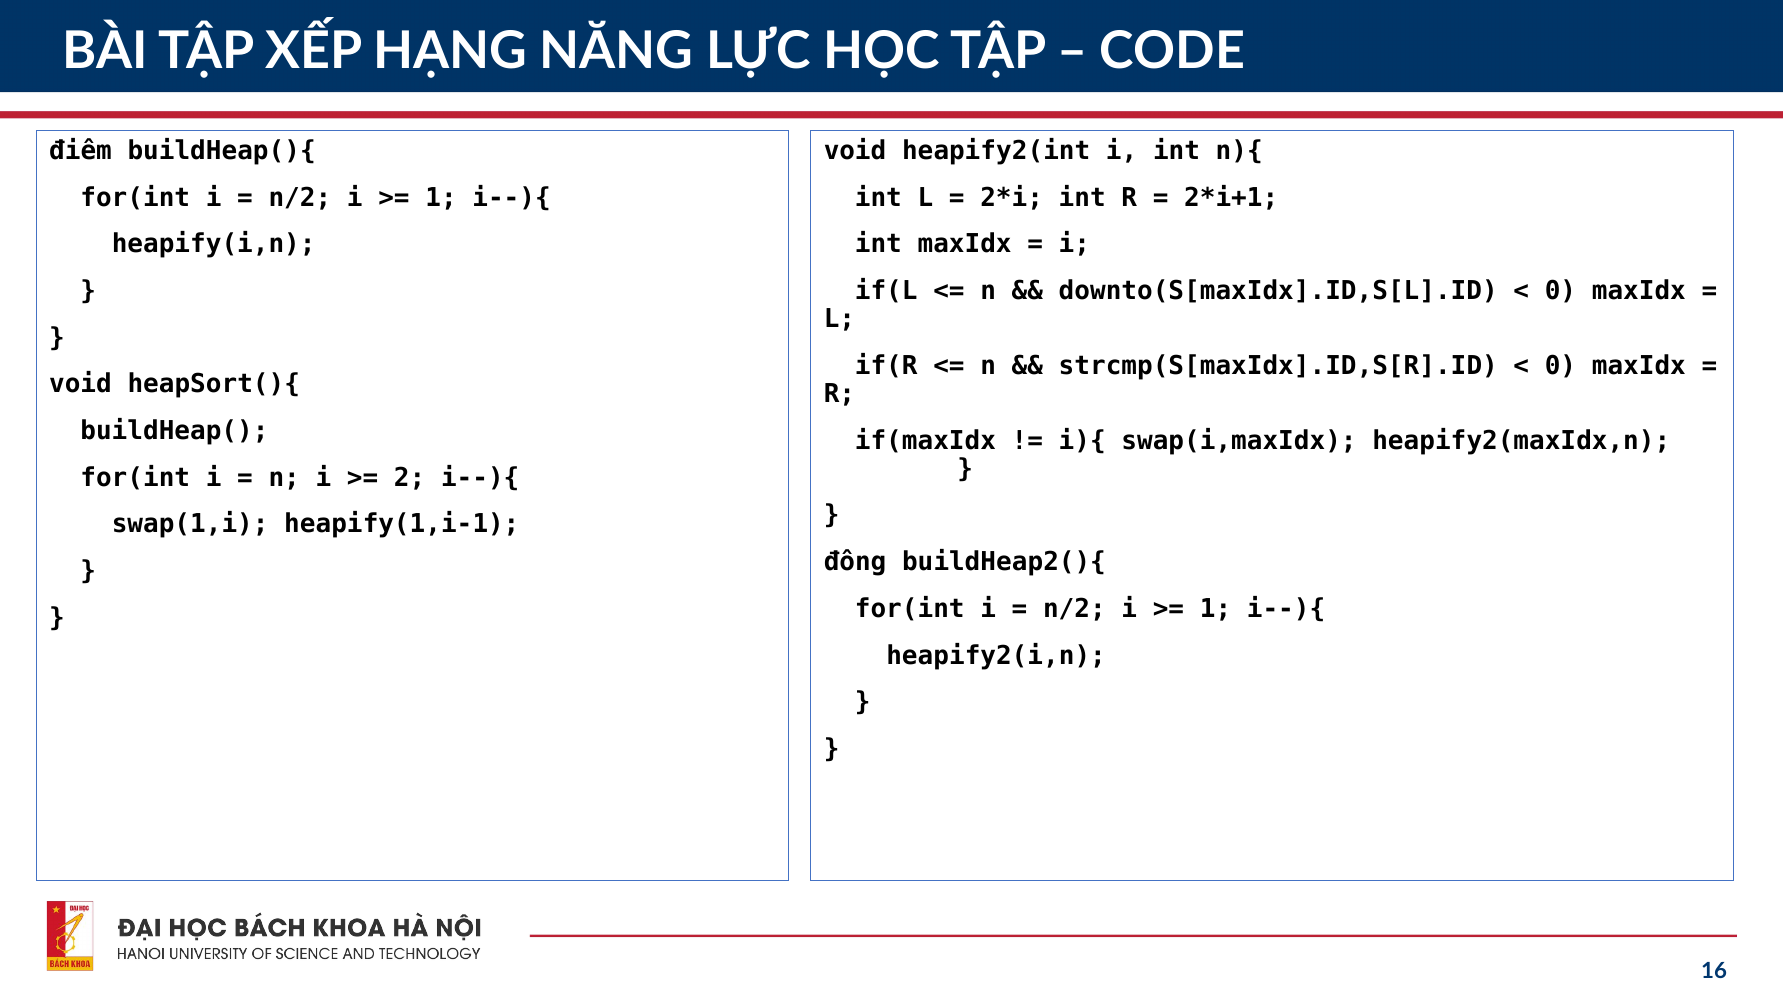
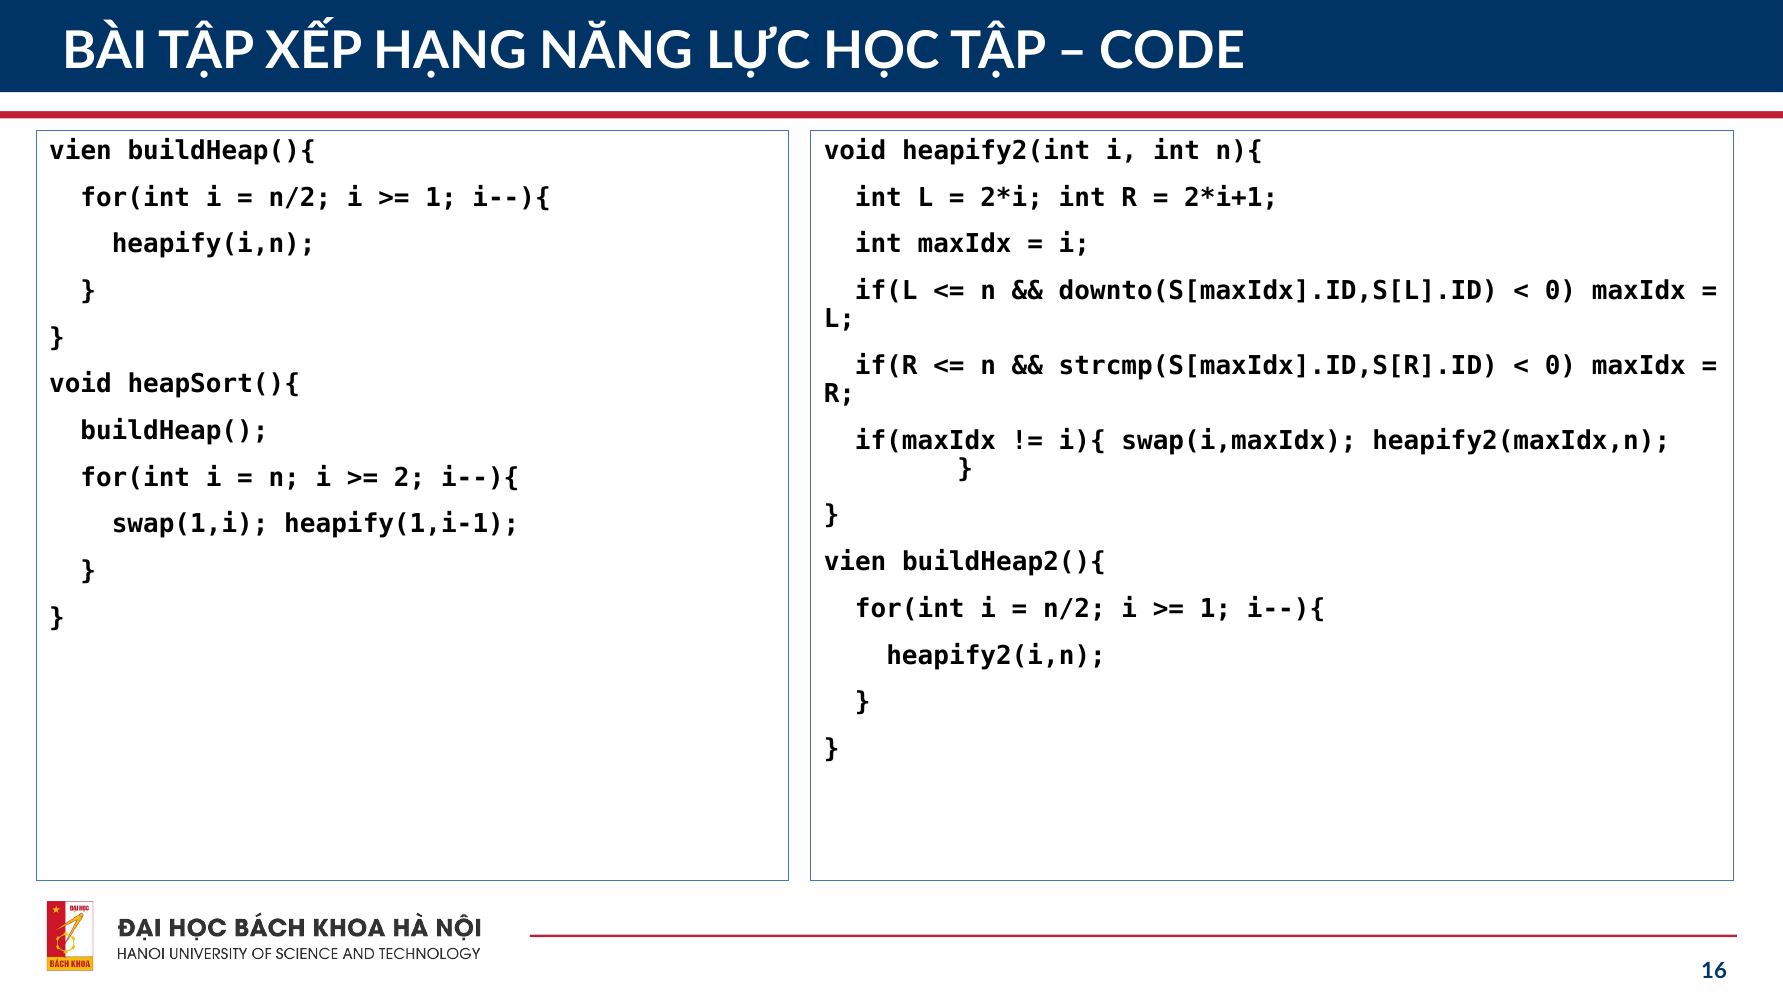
điểm: điểm -> vien (81, 151)
đống: đống -> vien (855, 562)
